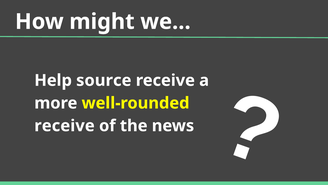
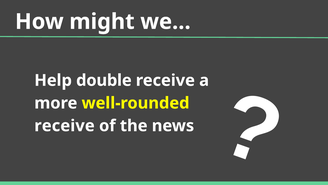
source: source -> double (104, 80)
